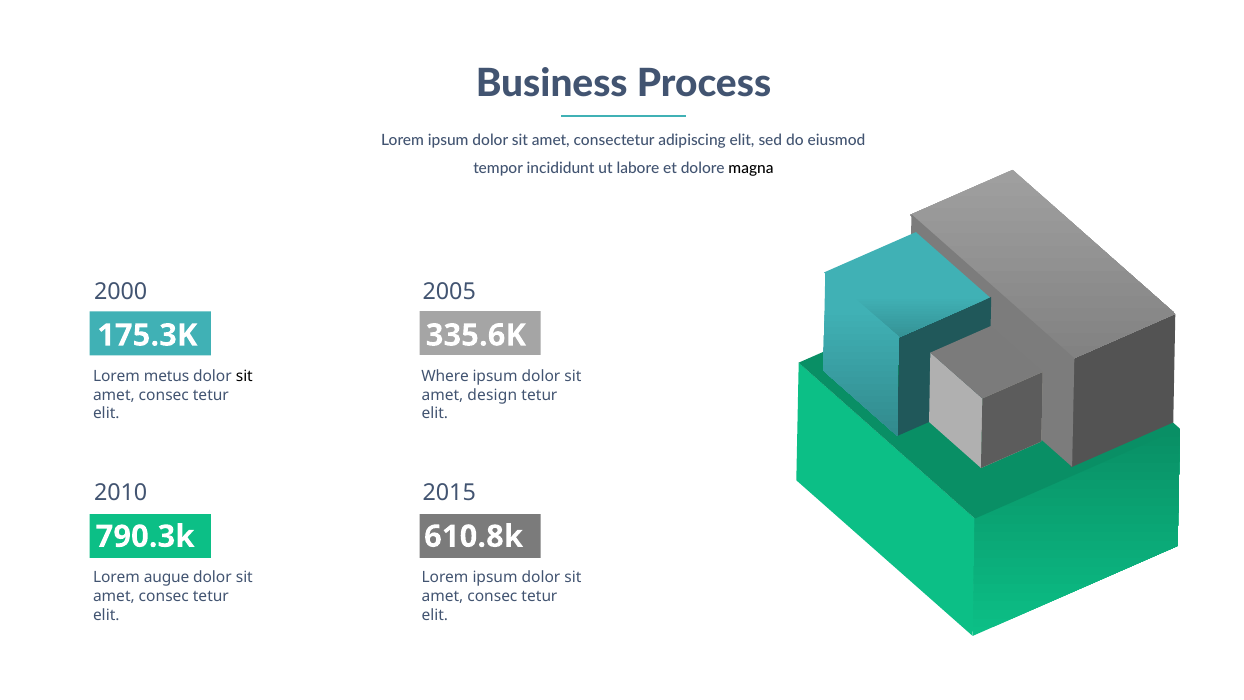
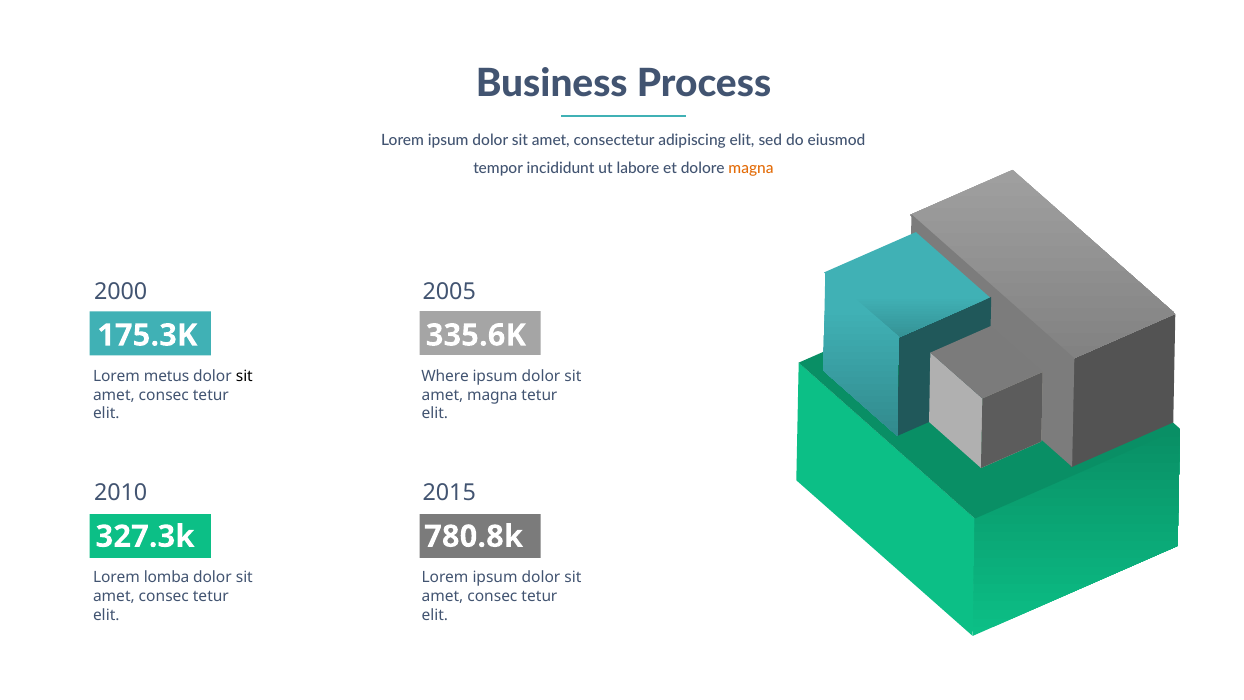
magna colour: black -> orange (751, 168)
amet design: design -> magna (492, 395)
790.3k: 790.3k -> 327.3k (145, 536)
610.8k: 610.8k -> 780.8k (474, 536)
augue: augue -> lomba (167, 577)
